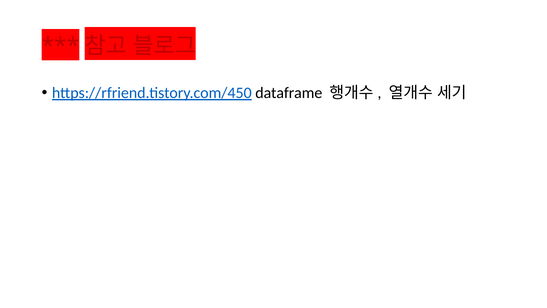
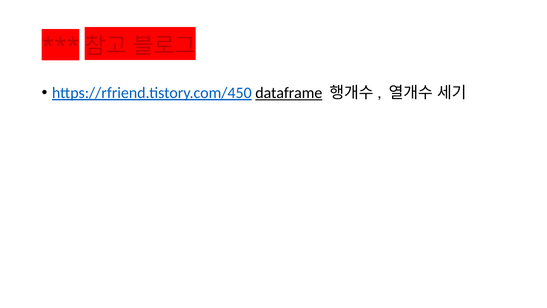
dataframe underline: none -> present (289, 93)
